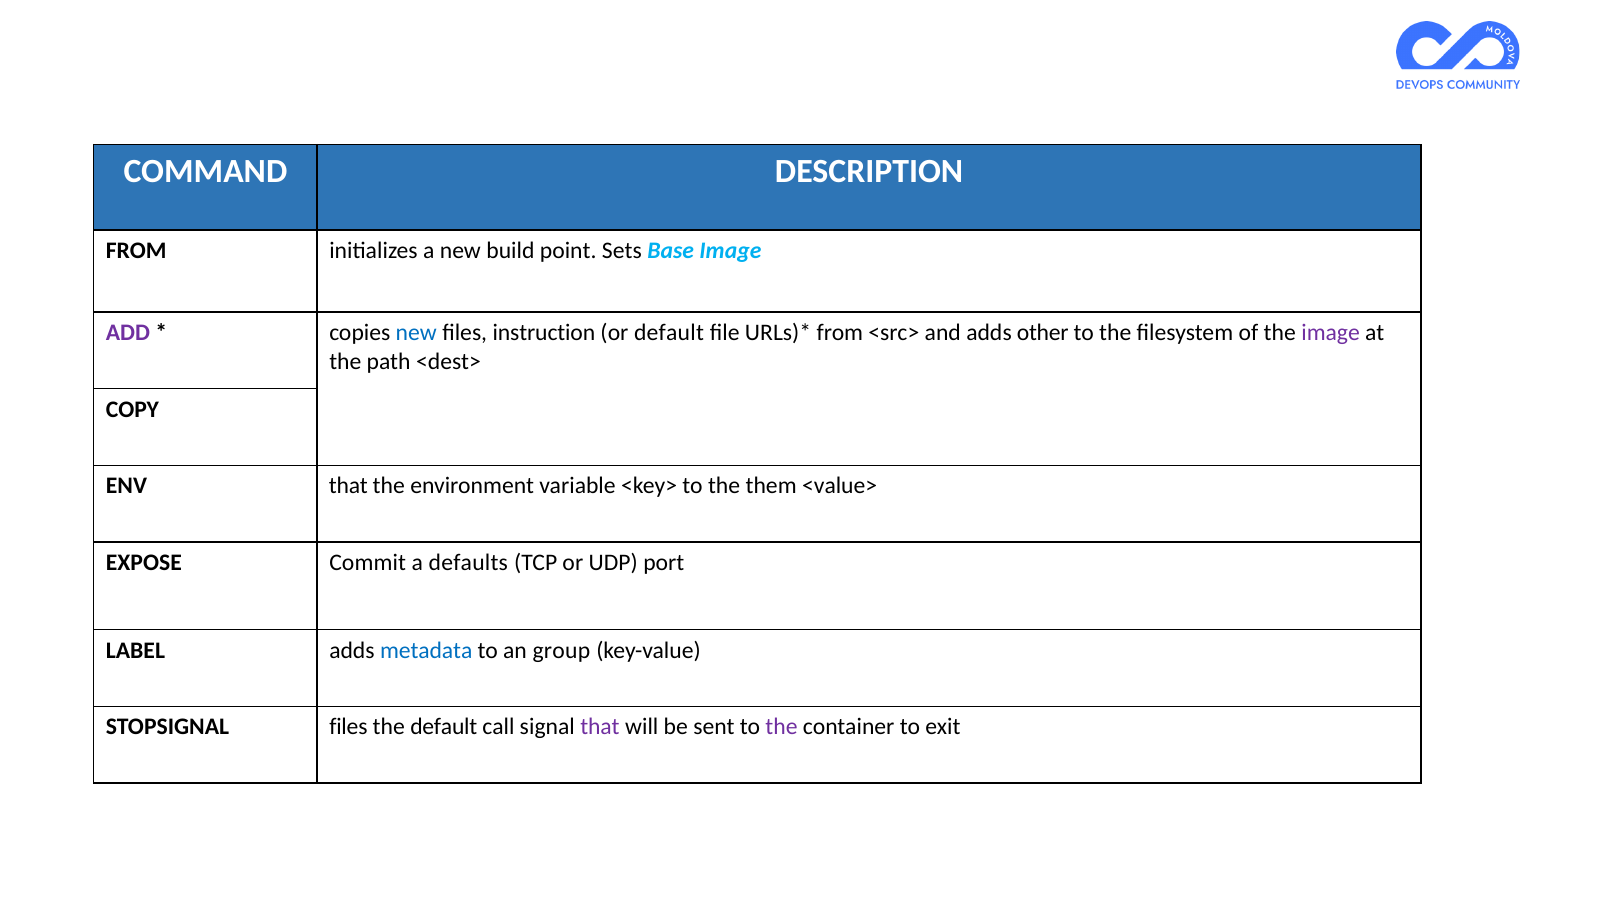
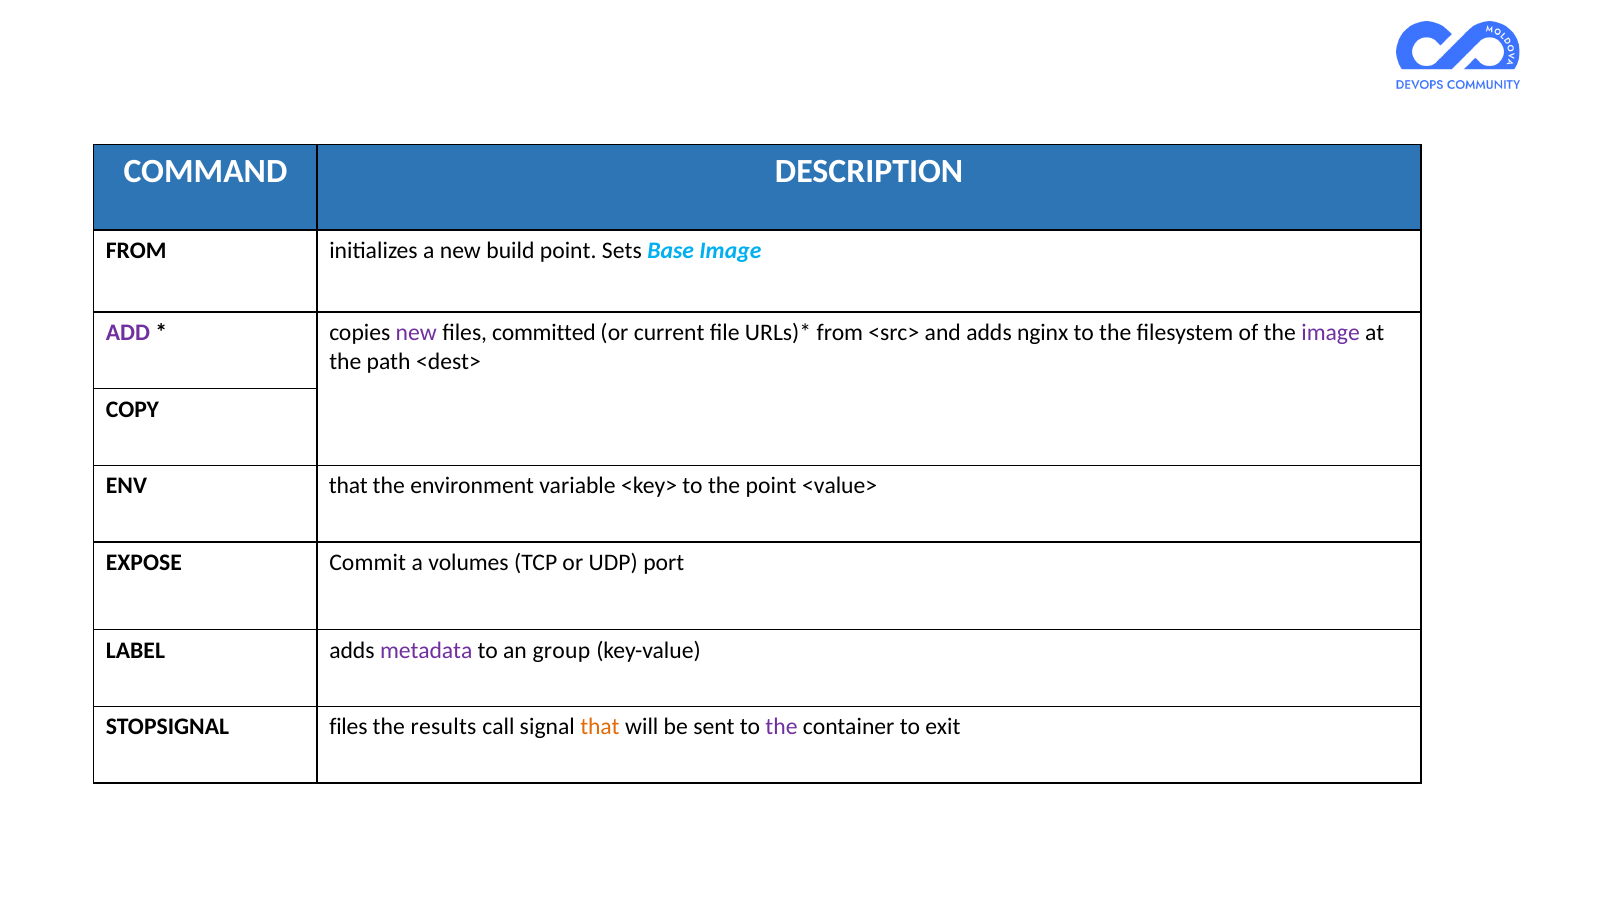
new colour: blue -> purple (416, 332)
instruction: instruction -> committed (544, 332)
or default: default -> current (669, 332)
other: other -> nginx (1043, 332)
the them: them -> point (771, 486)
defaults: defaults -> volumes (468, 562)
metadata colour: blue -> purple (426, 650)
the default: default -> results (444, 727)
that colour: purple -> orange (600, 727)
